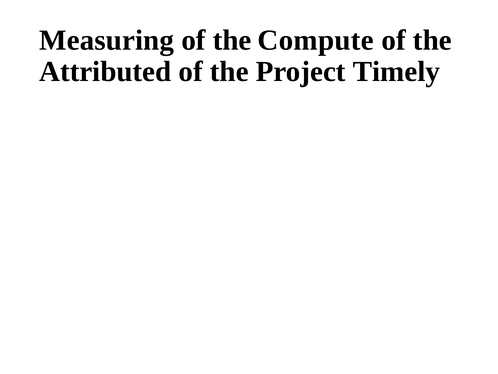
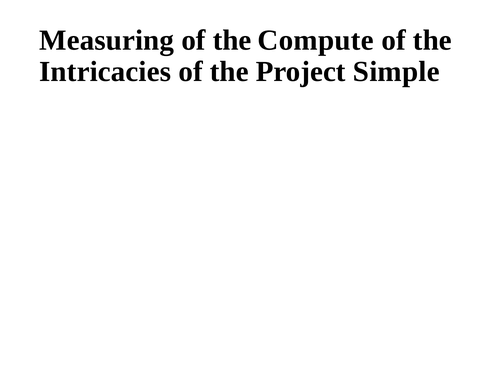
Attributed: Attributed -> Intricacies (105, 71)
Timely: Timely -> Simple (396, 71)
